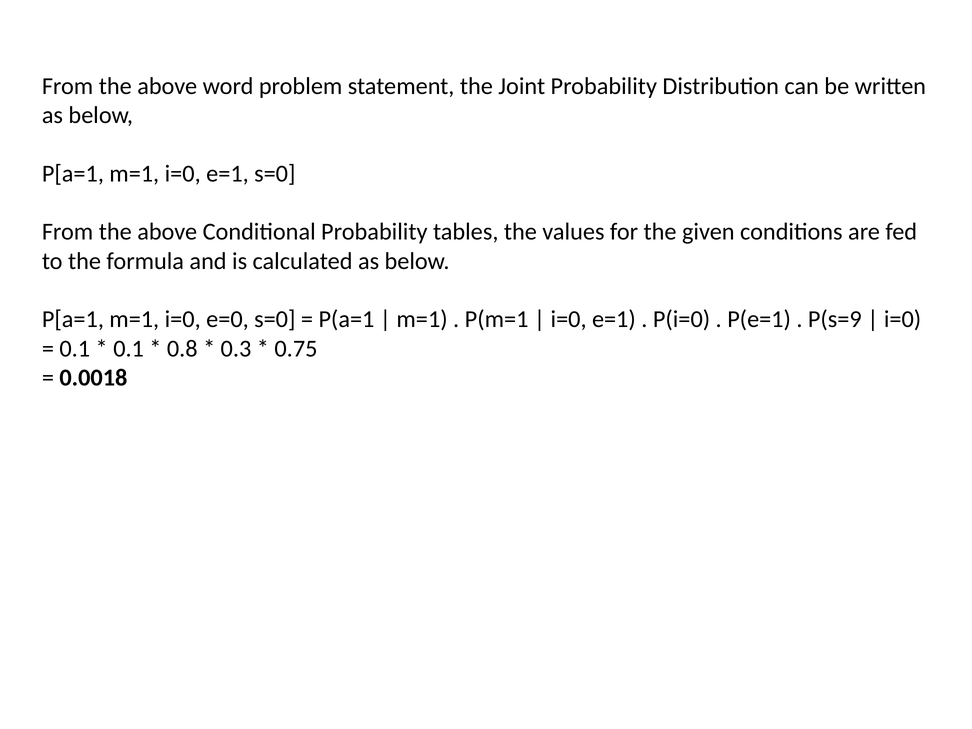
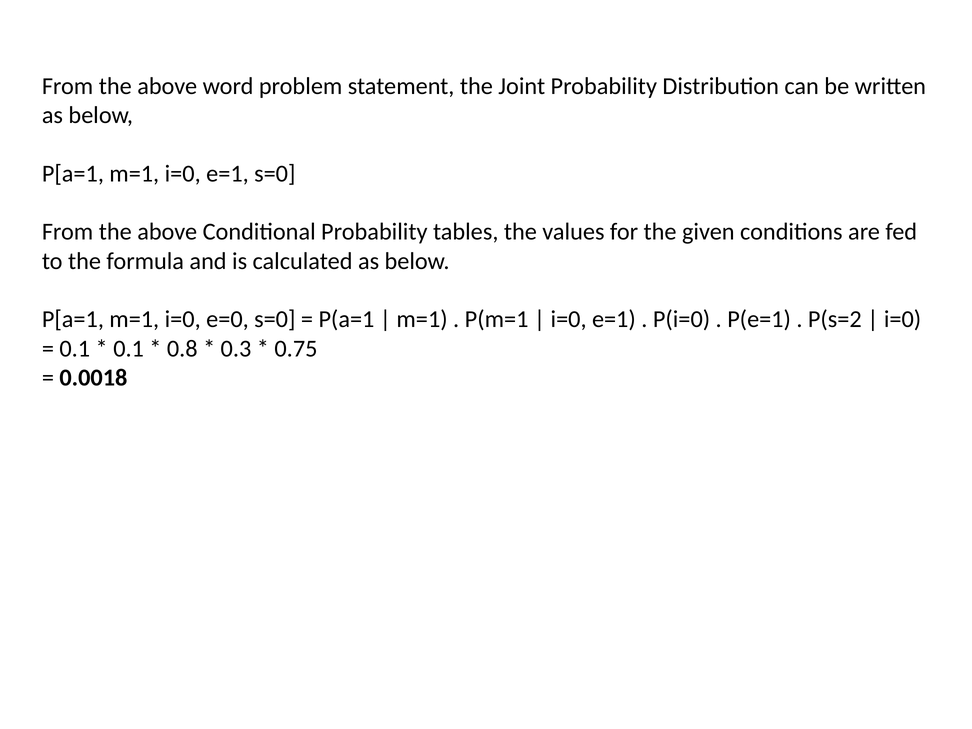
P(s=9: P(s=9 -> P(s=2 (835, 319)
